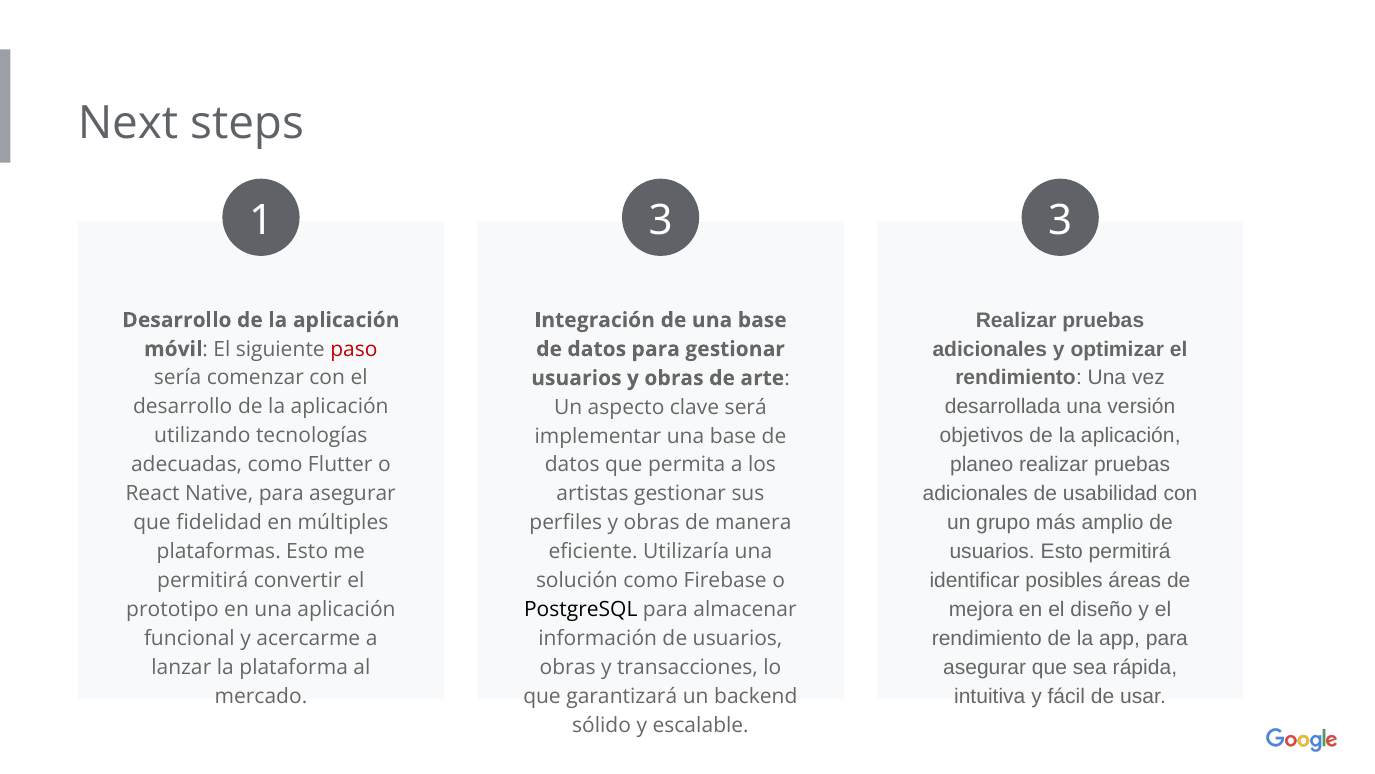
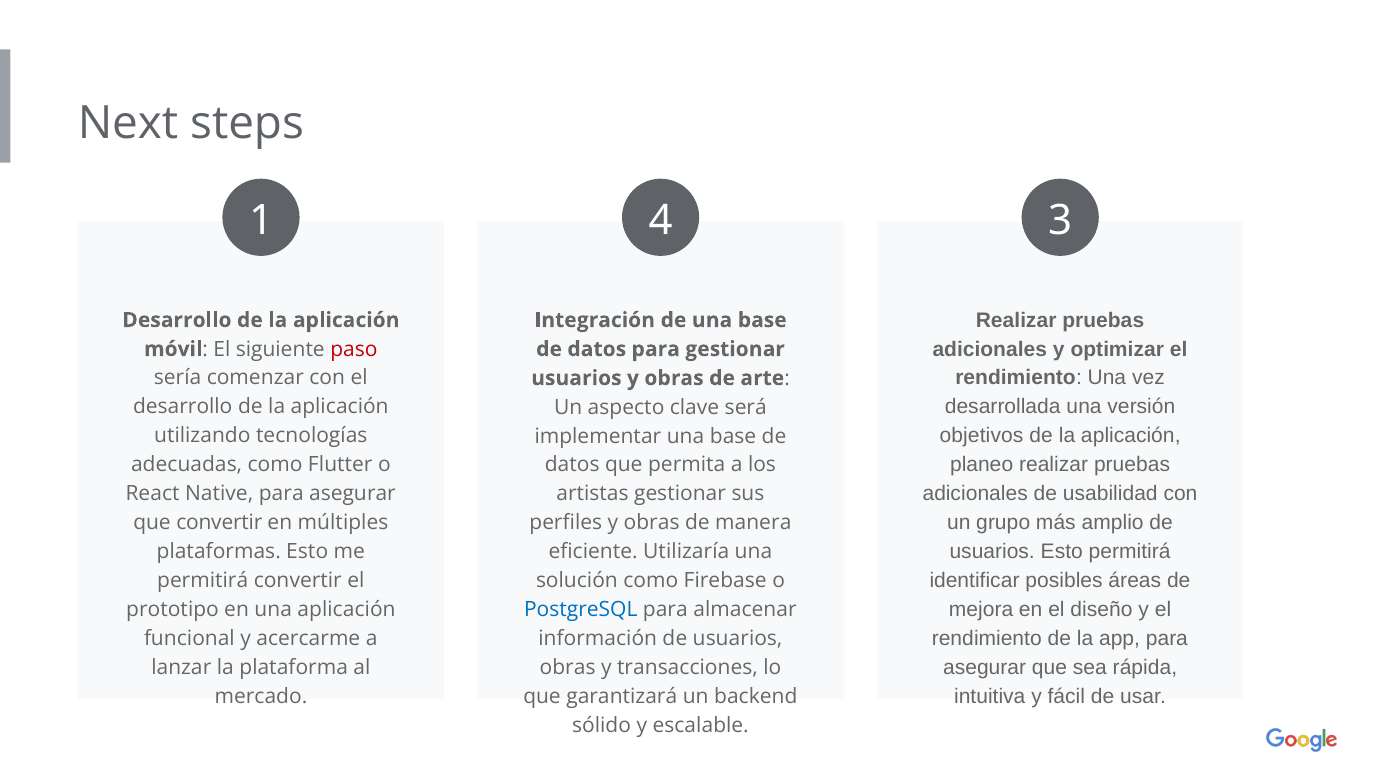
1 3: 3 -> 4 (661, 220)
que fidelidad: fidelidad -> convertir (219, 523)
PostgreSQL colour: black -> blue (581, 610)
